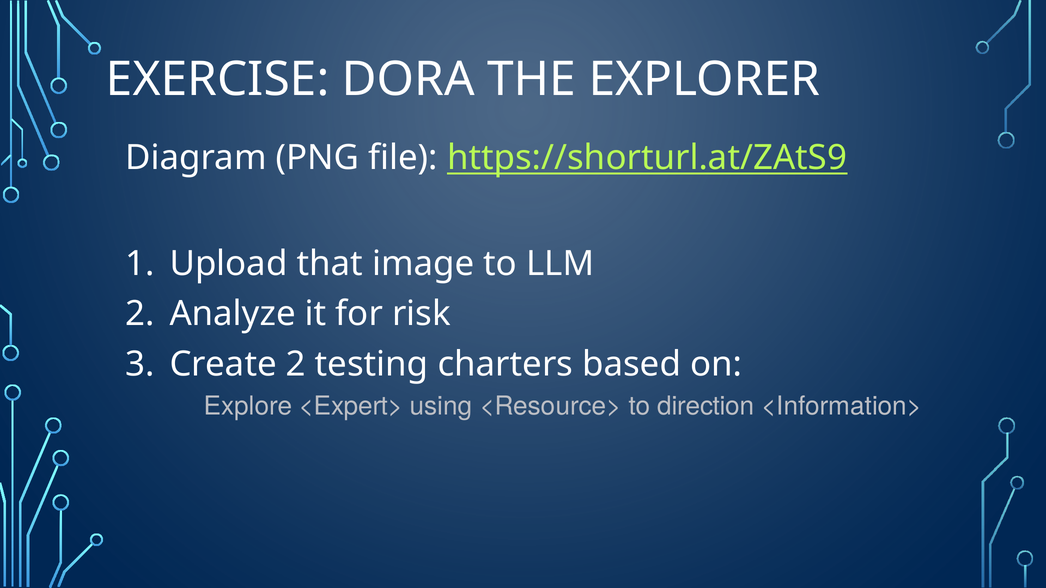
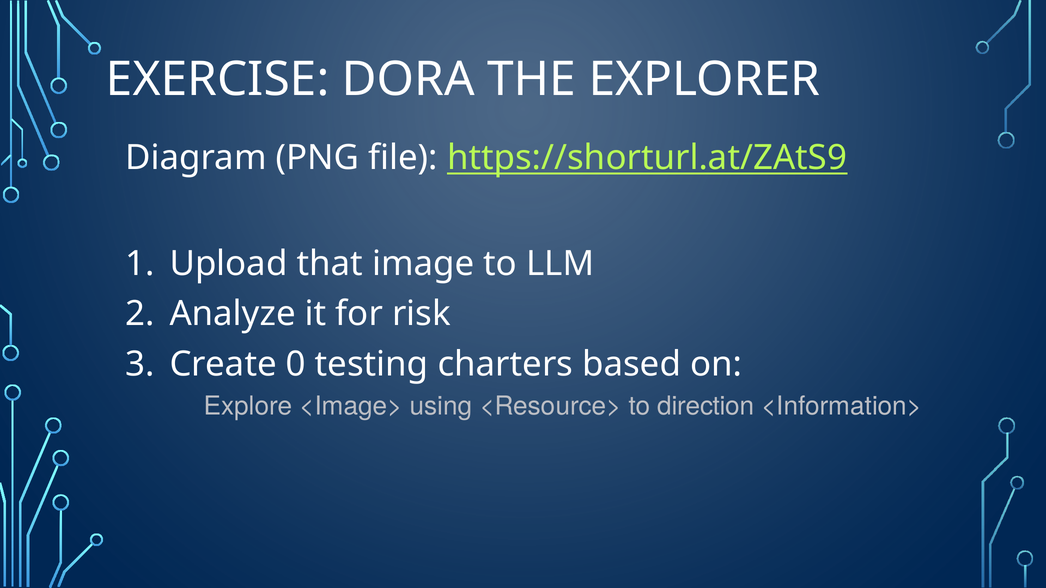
Create 2: 2 -> 0 (296, 364)
<Expert>: <Expert> -> <Image> (351, 407)
